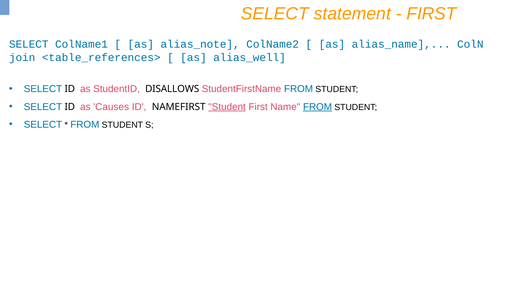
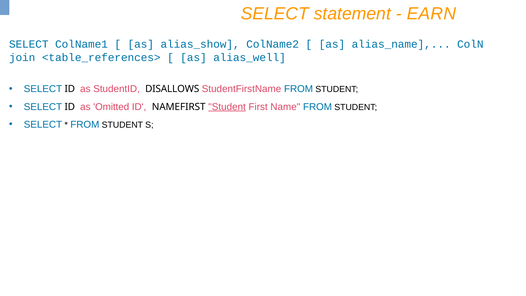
FIRST: FIRST -> EARN (431, 14)
alias_note: alias_note -> alias_show (200, 44)
Causes: Causes -> Omitted (111, 107)
FROM underline: present -> none (317, 107)
